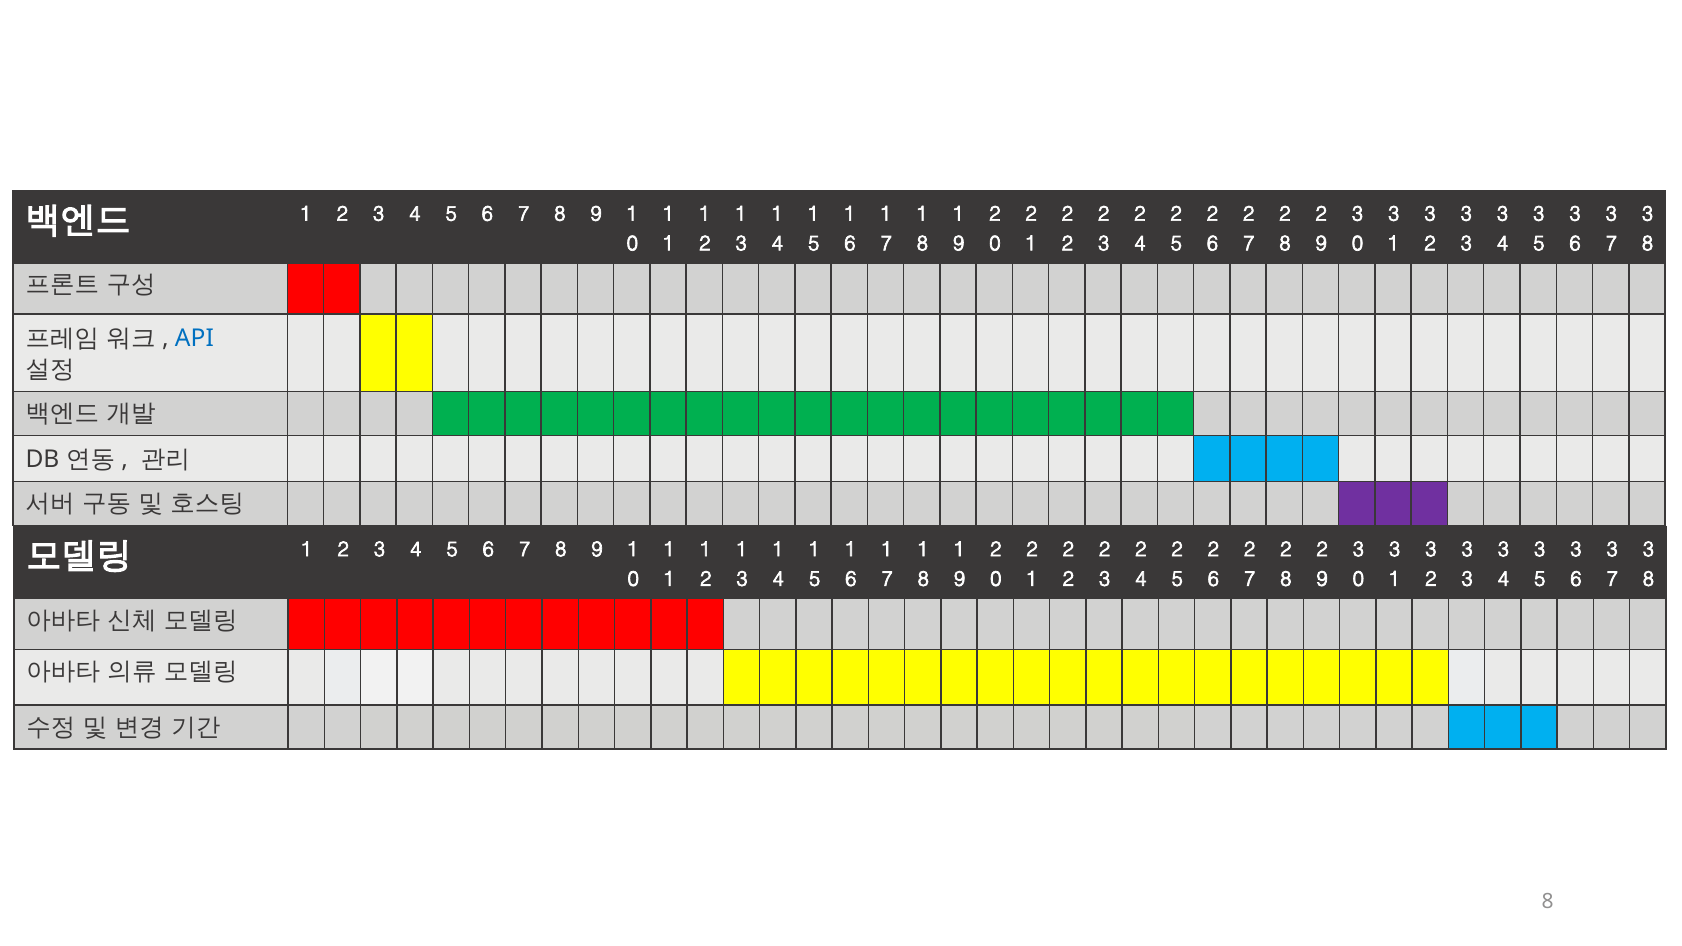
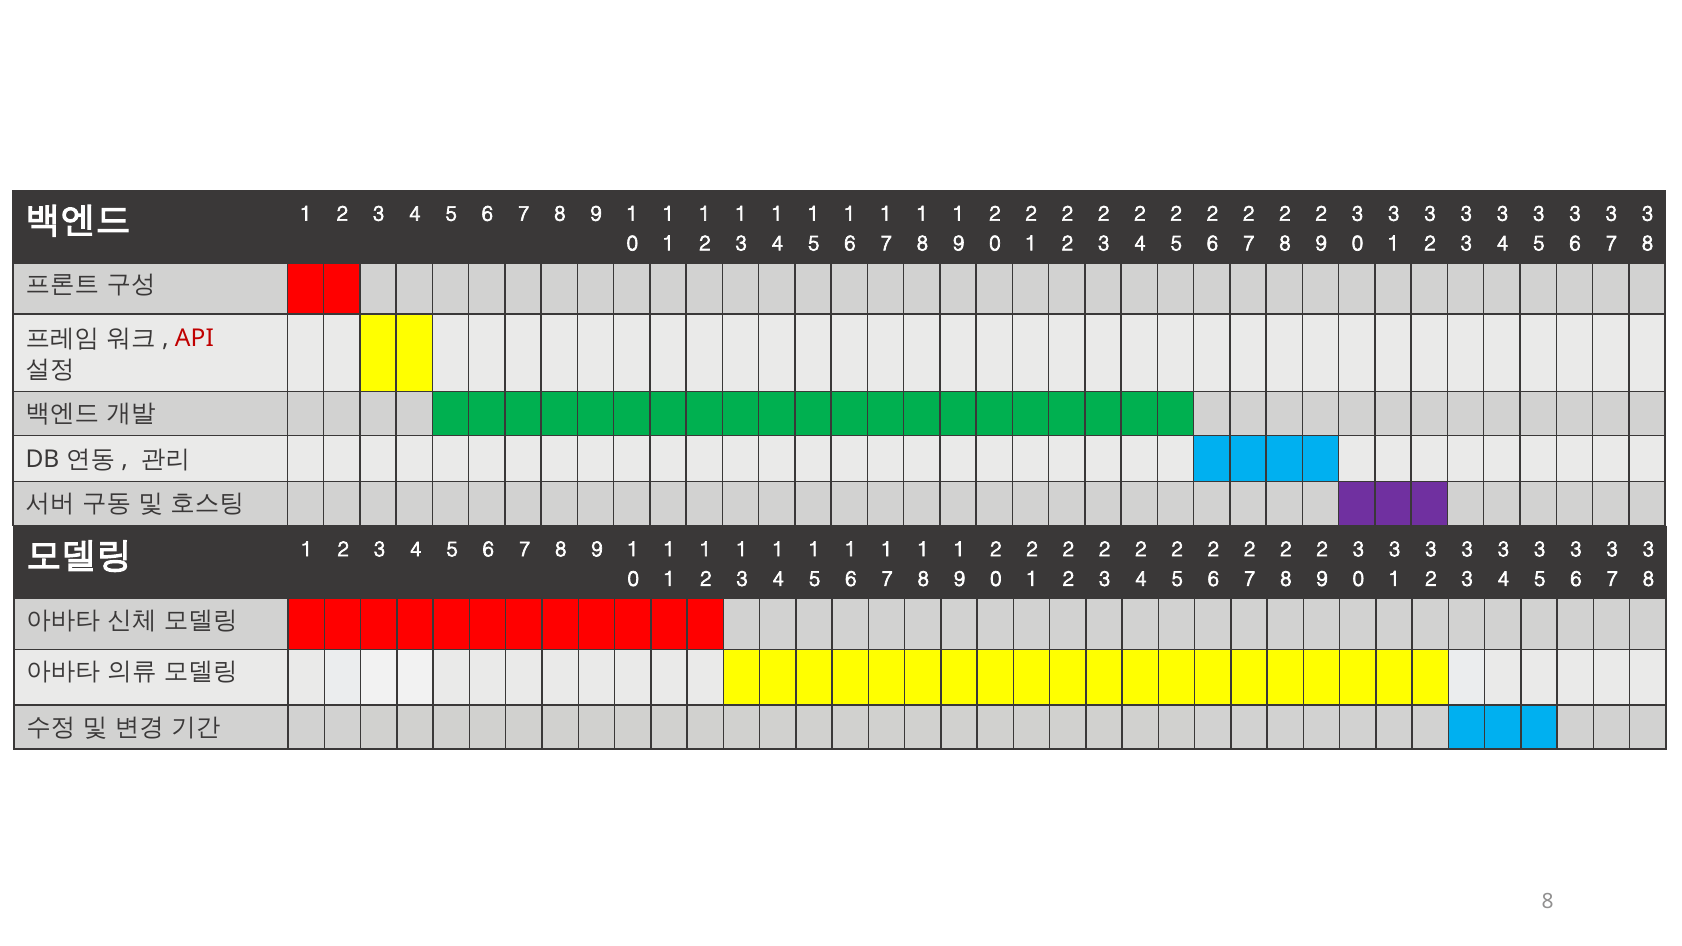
API colour: blue -> red (194, 339)
